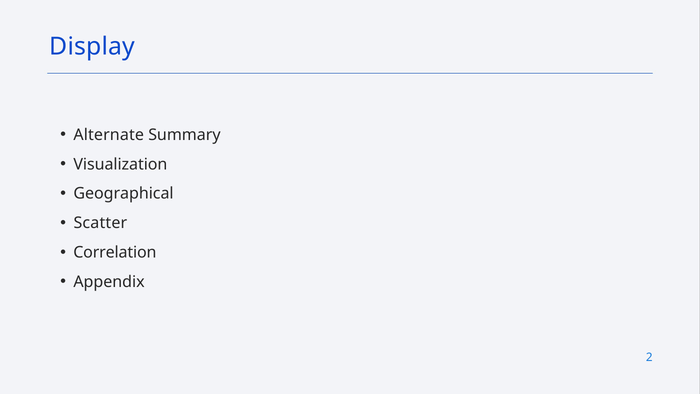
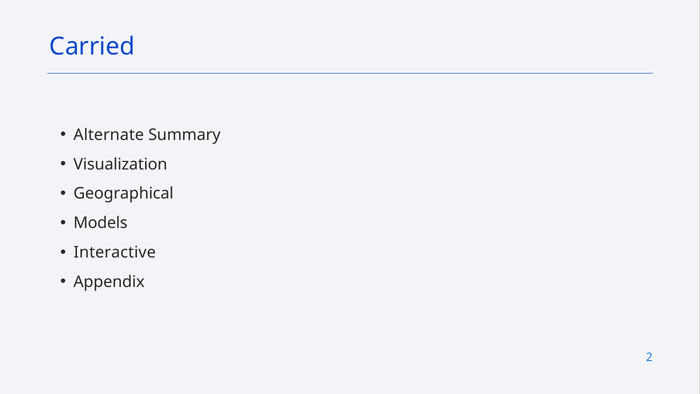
Display: Display -> Carried (92, 47)
Scatter: Scatter -> Models (101, 223)
Correlation: Correlation -> Interactive (115, 252)
